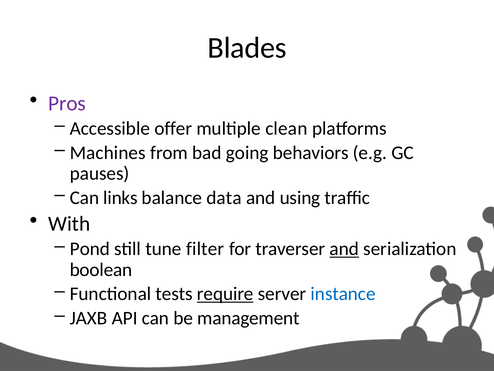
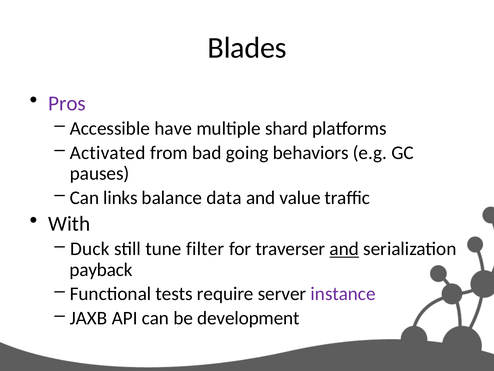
offer: offer -> have (173, 128)
clean: clean -> shard (287, 128)
Machines: Machines -> Activated (108, 152)
using: using -> value (300, 197)
Pond: Pond -> Duck (90, 249)
boolean: boolean -> payback (101, 269)
require underline: present -> none (225, 294)
instance colour: blue -> purple (343, 294)
management: management -> development (248, 318)
